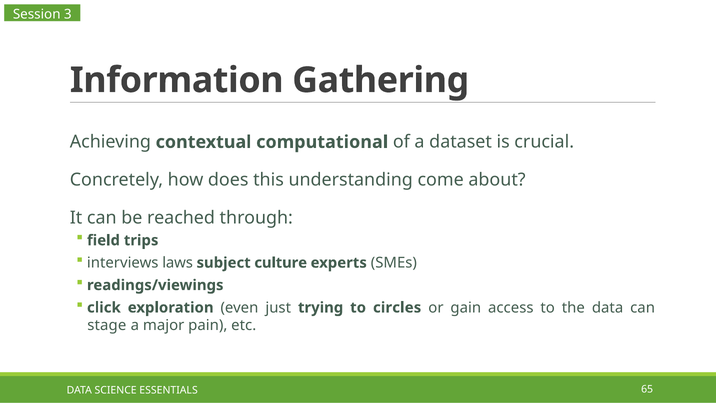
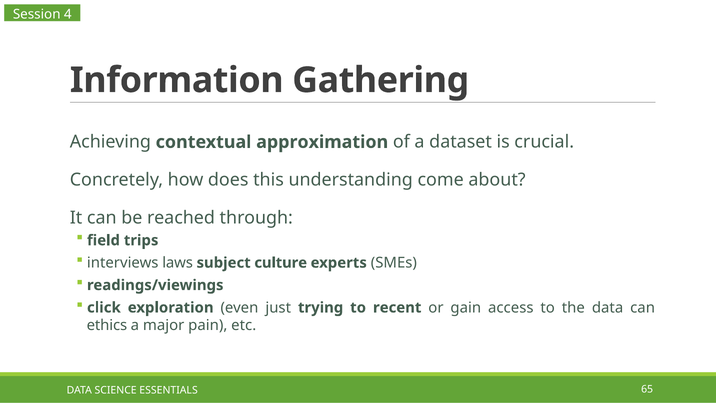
3: 3 -> 4 (68, 14)
computational: computational -> approximation (322, 142)
circles: circles -> recent (397, 307)
stage: stage -> ethics (107, 325)
